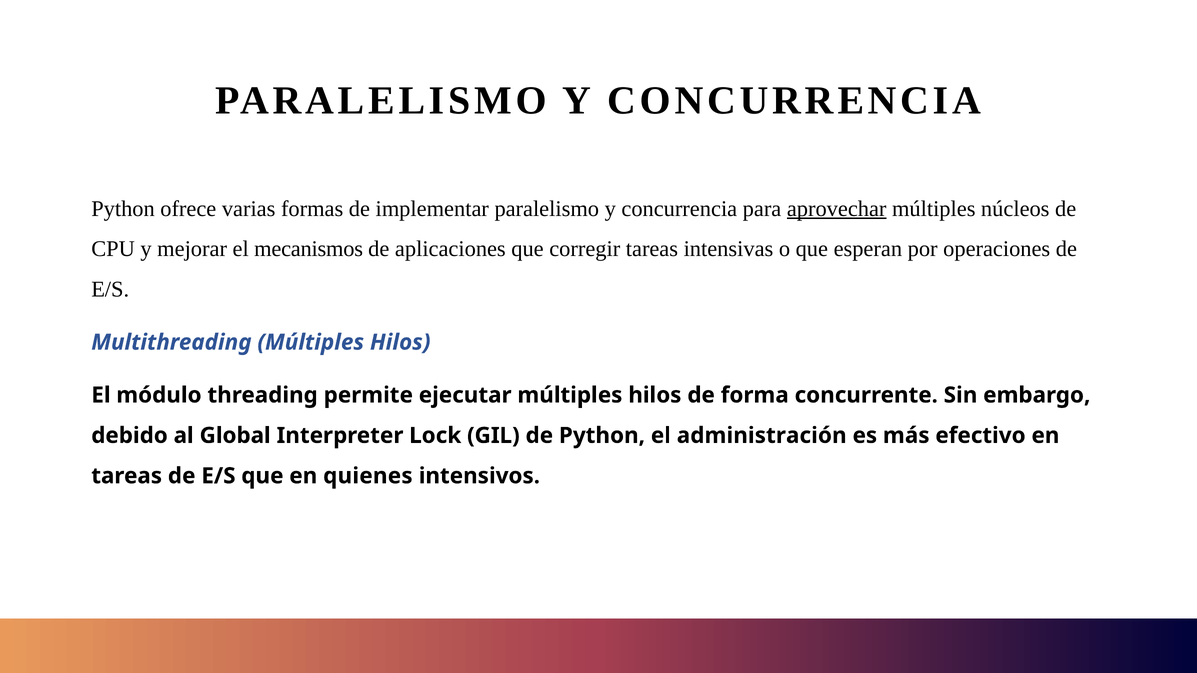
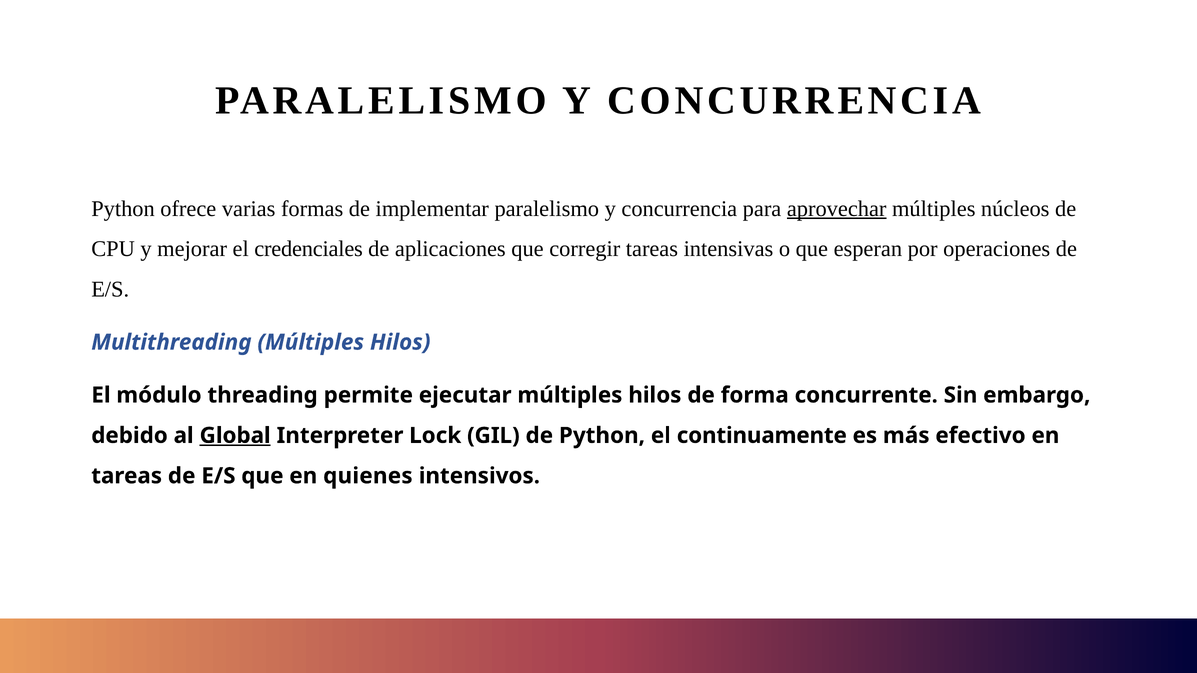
mecanismos: mecanismos -> credenciales (309, 249)
Global underline: none -> present (235, 436)
administración: administración -> continuamente (762, 436)
